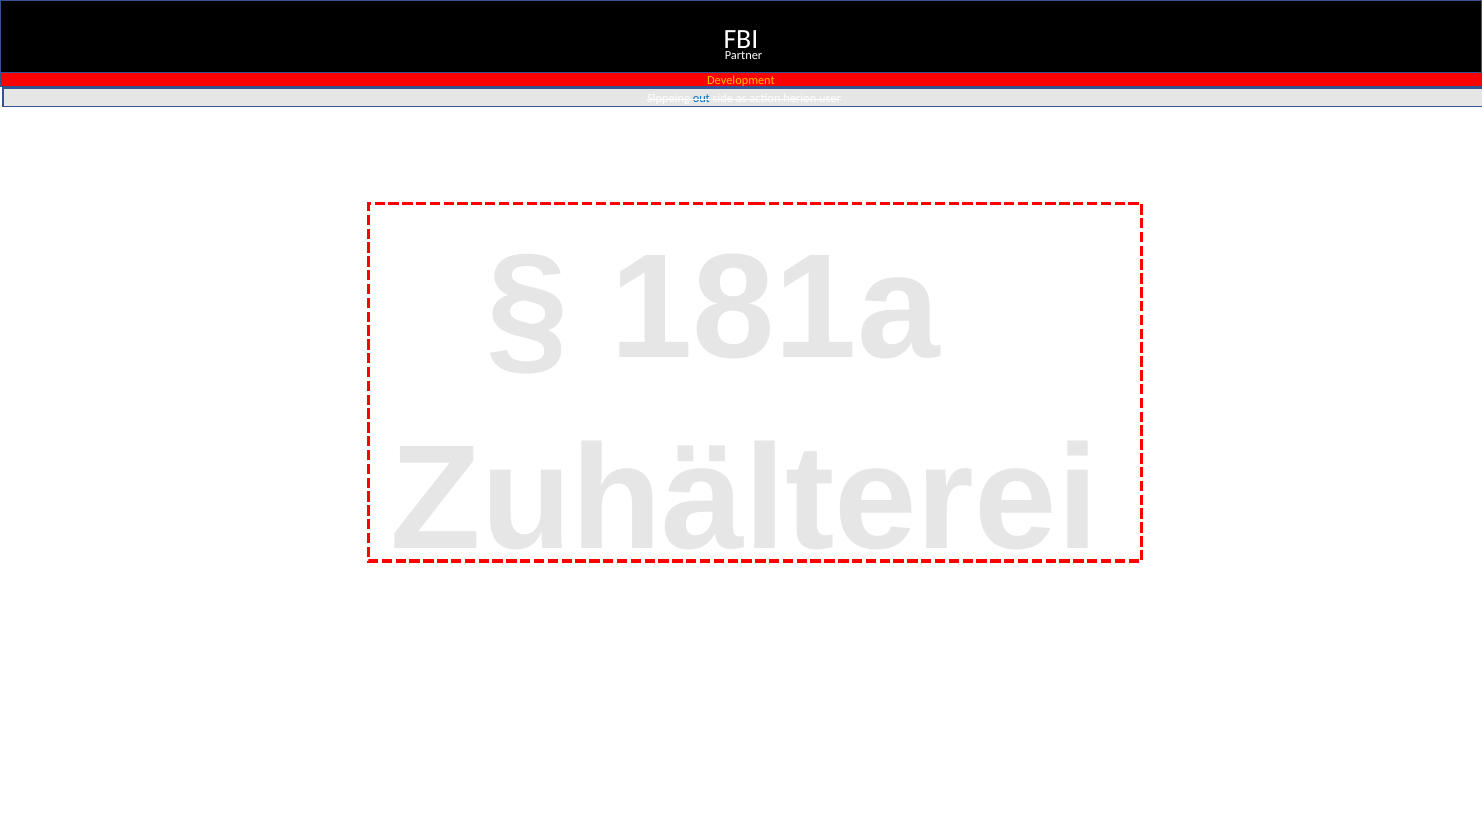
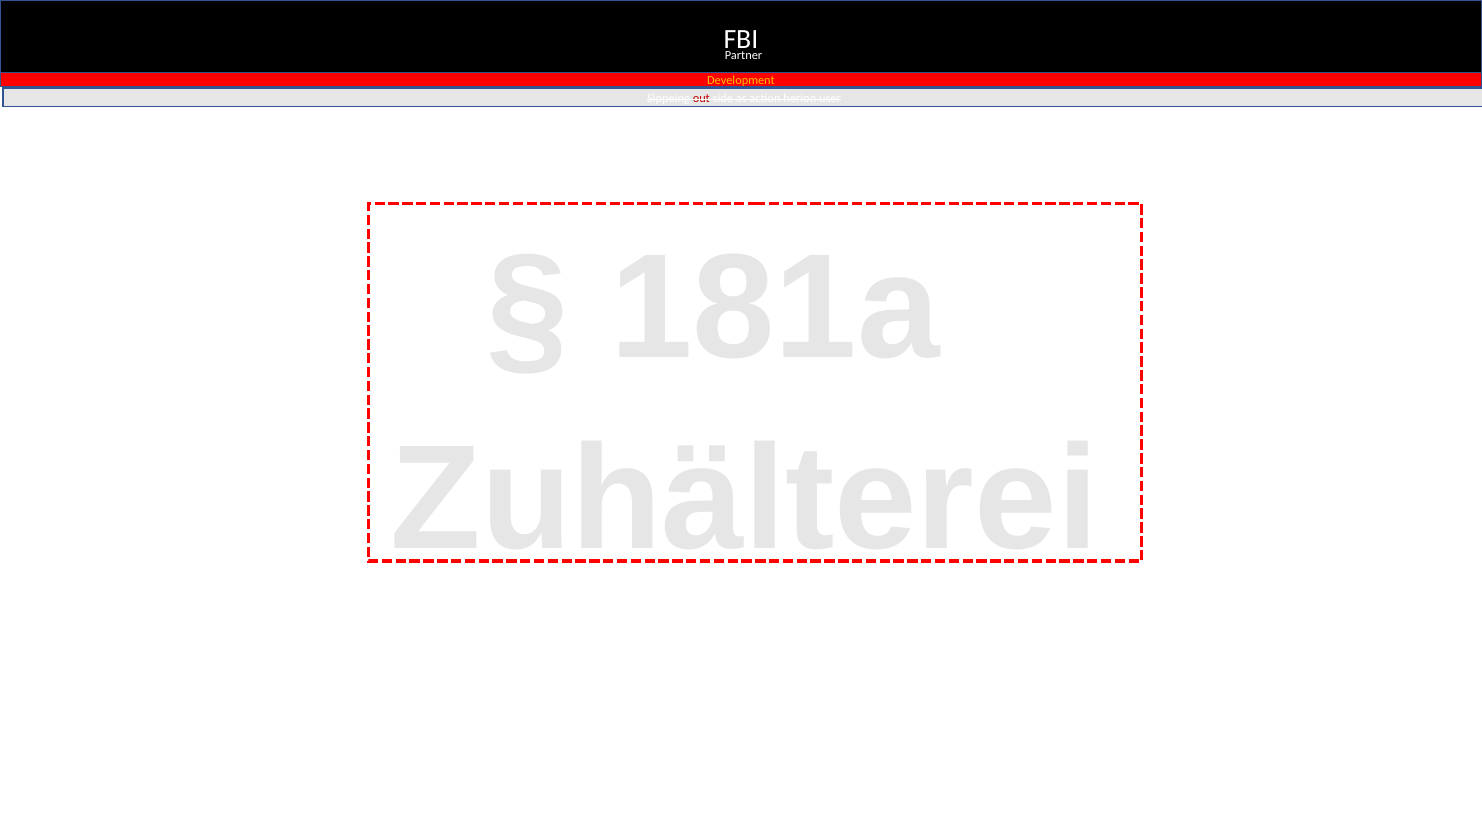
out colour: blue -> red (701, 98)
